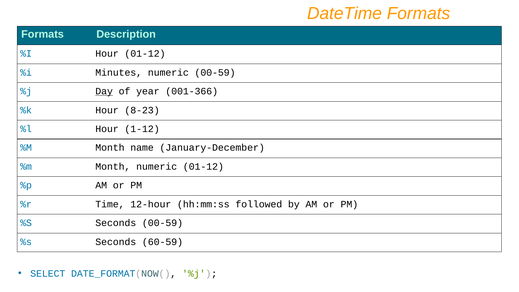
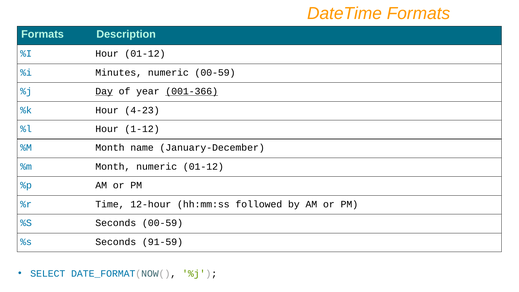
001-366 underline: none -> present (192, 91)
8-23: 8-23 -> 4-23 (142, 110)
60-59: 60-59 -> 91-59 (163, 242)
